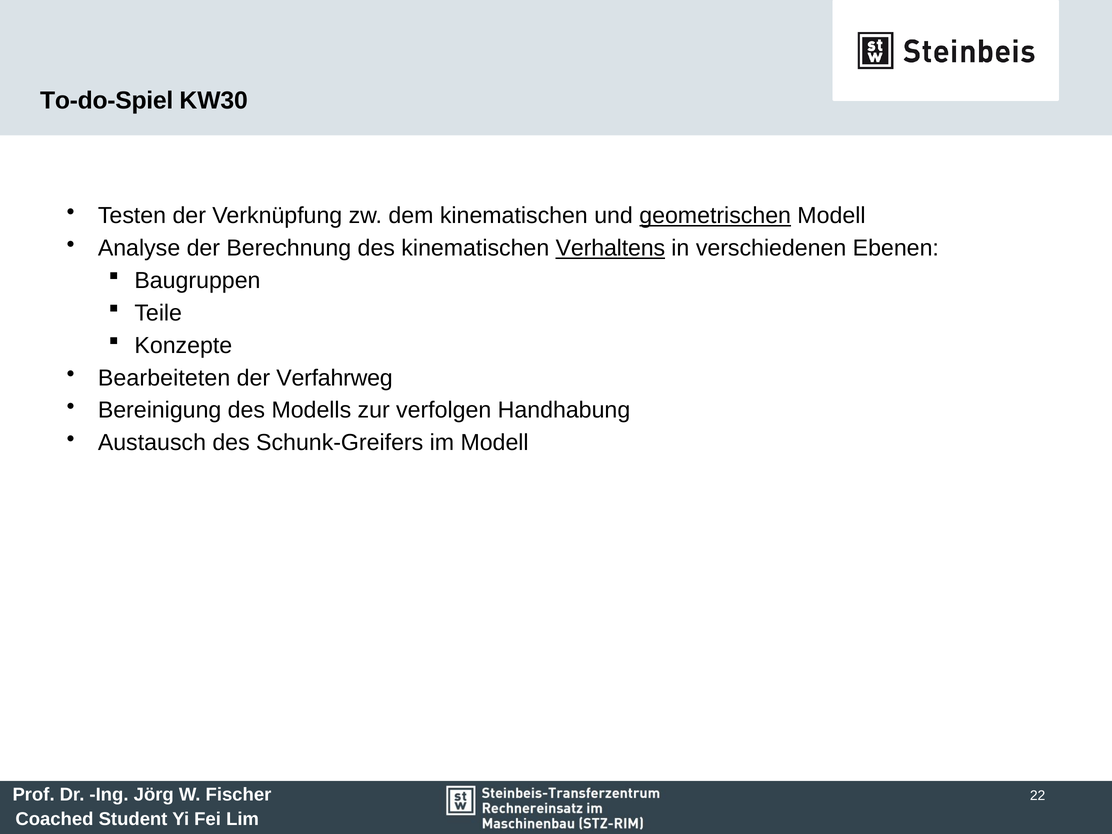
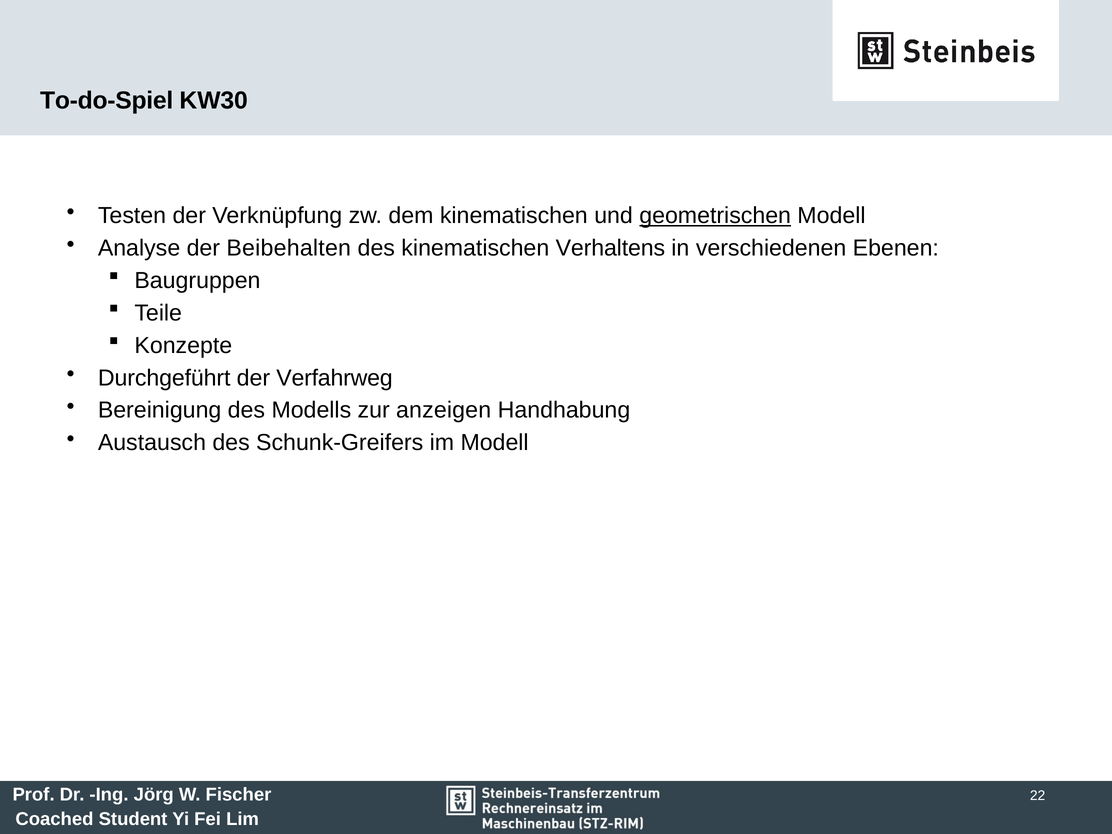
Berechnung: Berechnung -> Beibehalten (289, 248)
Verhaltens underline: present -> none (610, 248)
Bearbeiteten: Bearbeiteten -> Durchgeführt (164, 378)
verfolgen: verfolgen -> anzeigen (444, 410)
